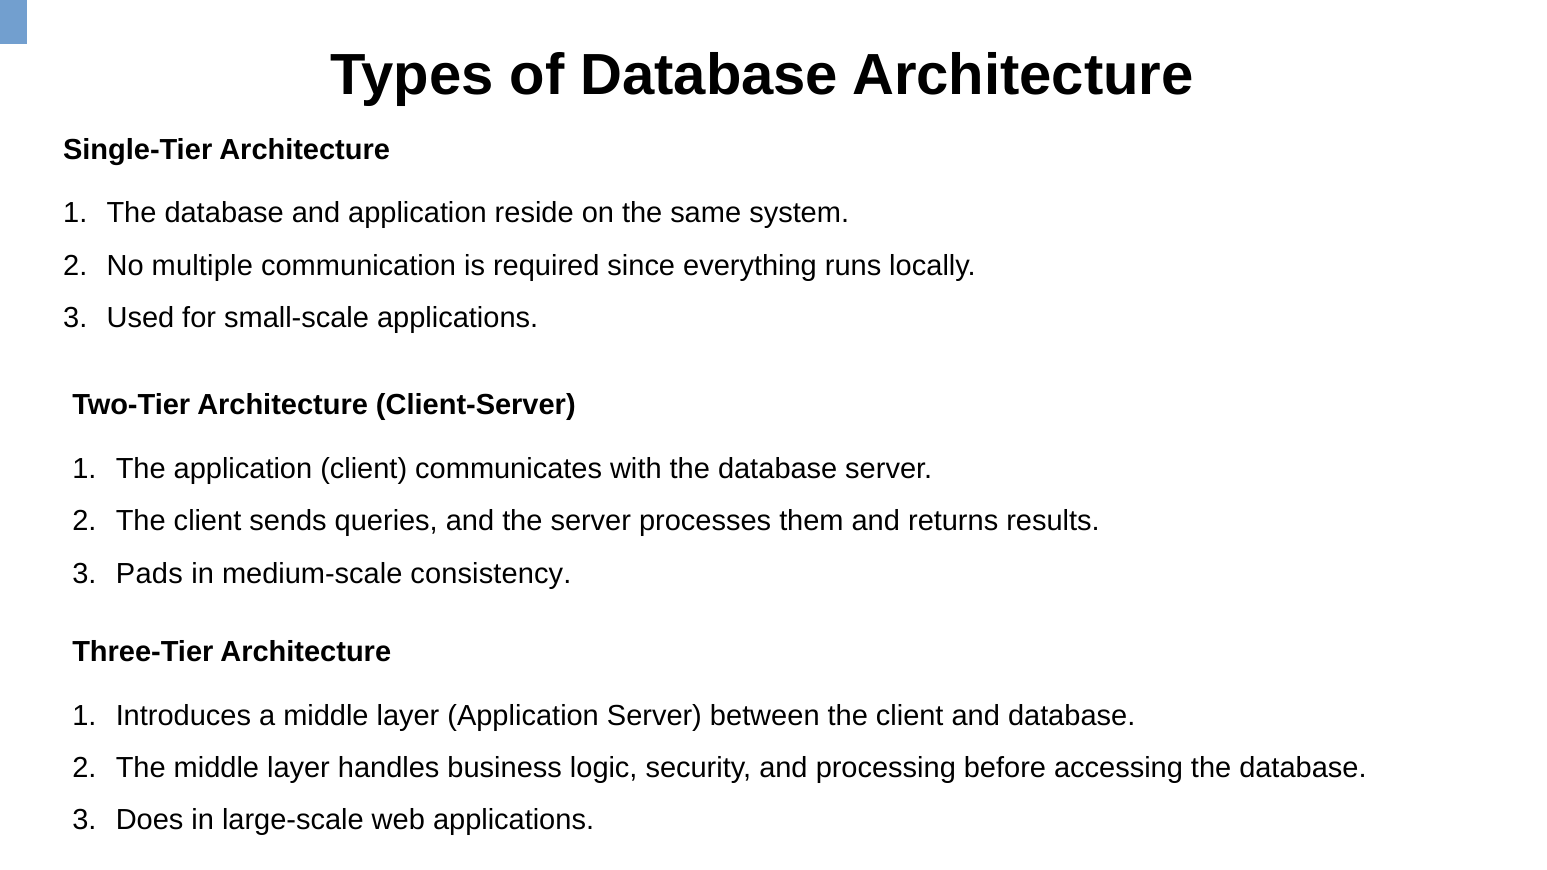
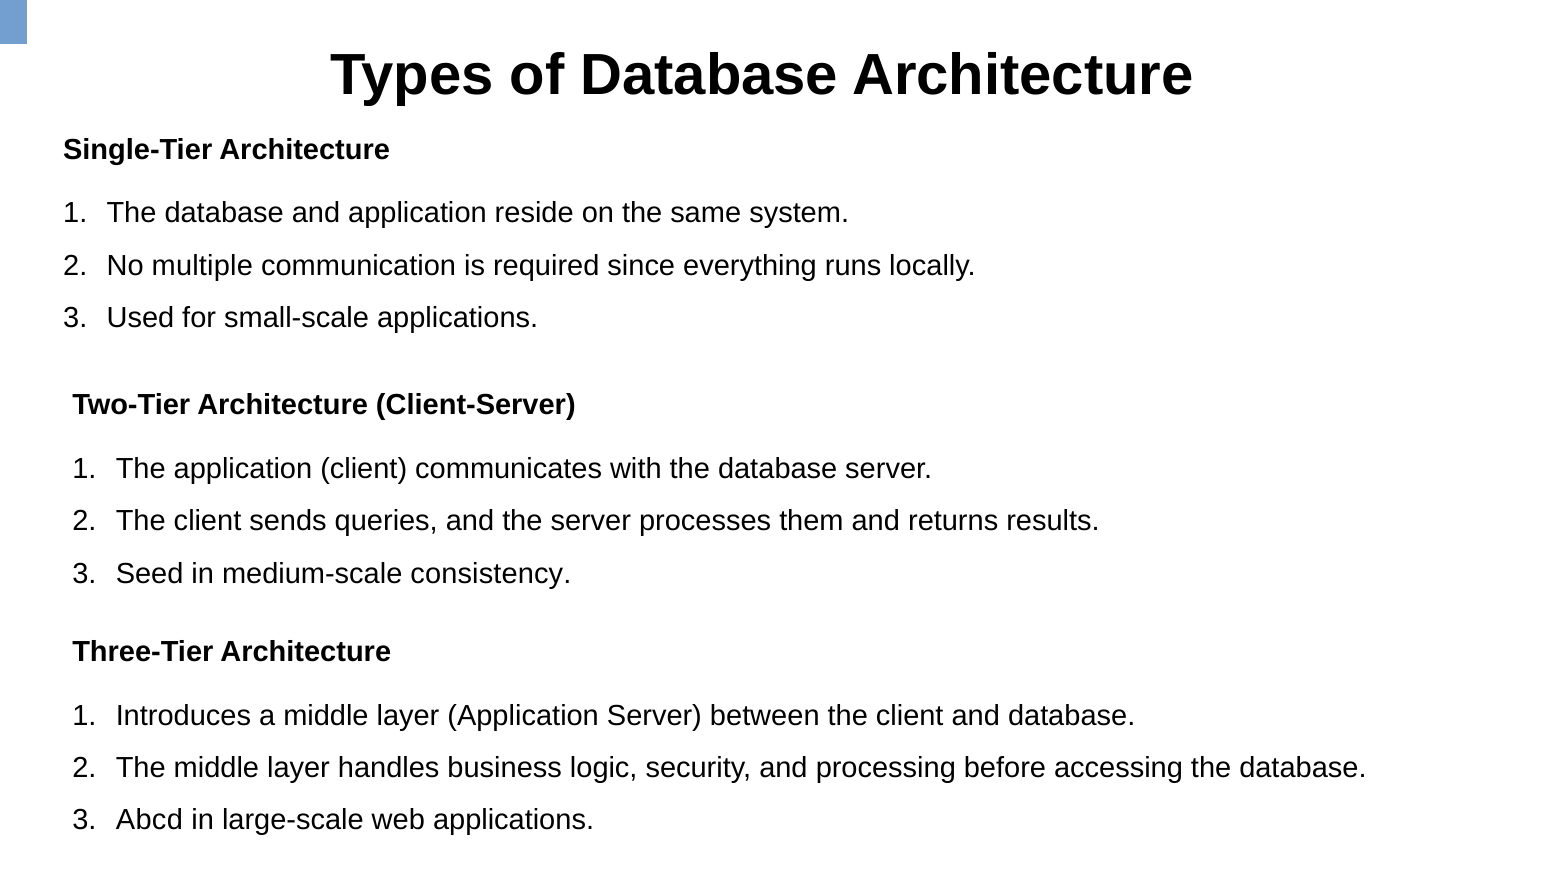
Pads: Pads -> Seed (150, 574)
Does: Does -> Abcd (149, 820)
